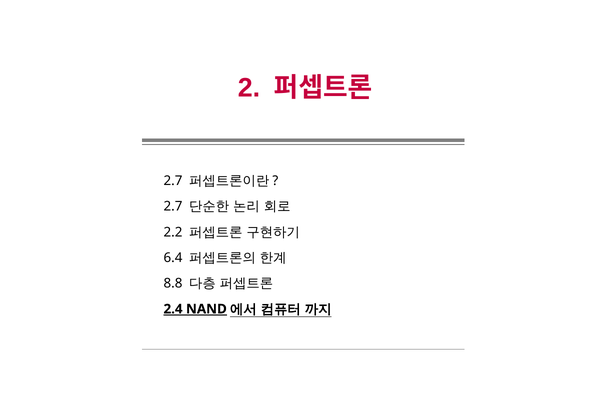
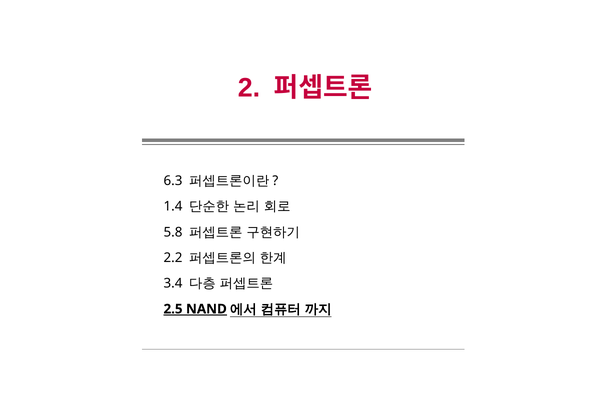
2.7: 2.7 -> 6.3 (173, 181)
2.7: 2.7 -> 1.4 (173, 206)
2.2: 2.2 -> 5.8 (173, 232)
6.4: 6.4 -> 2.2 (173, 257)
8.8: 8.8 -> 3.4 (173, 283)
2.4: 2.4 -> 2.5 (173, 308)
